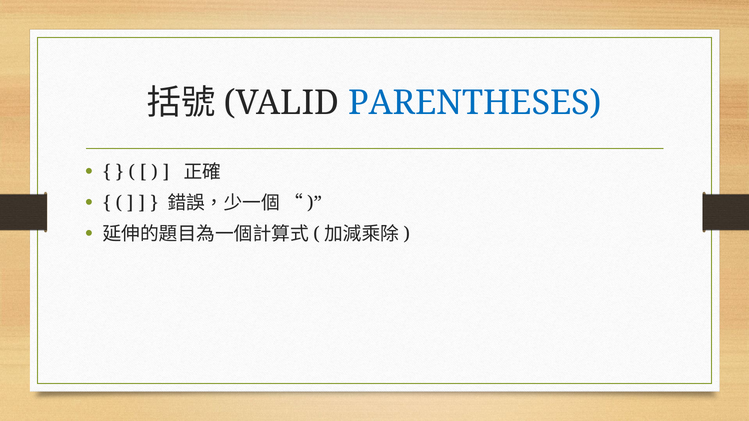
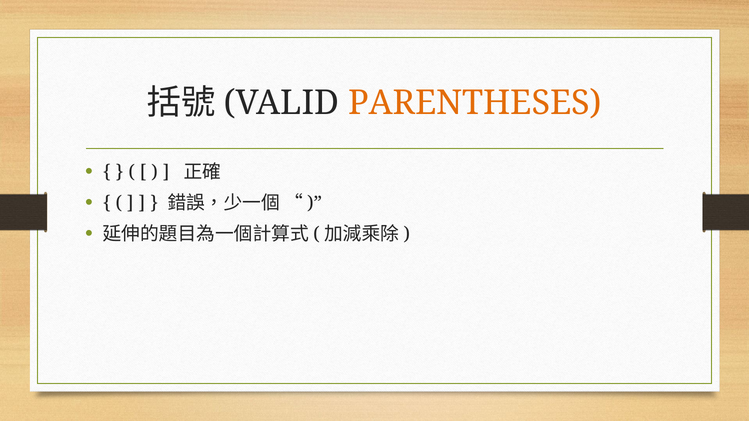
PARENTHESES colour: blue -> orange (475, 103)
